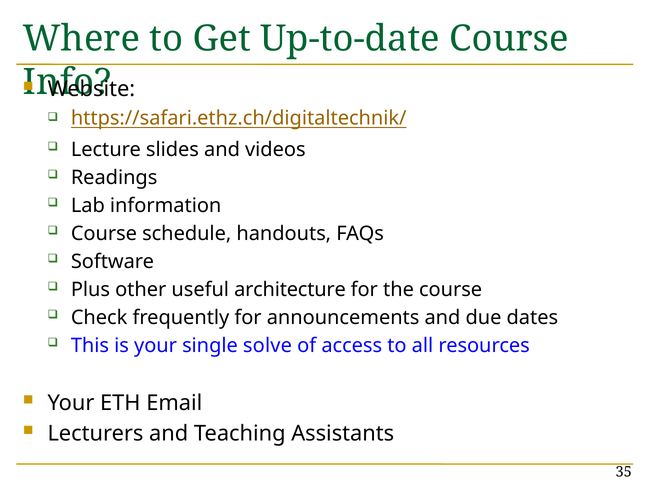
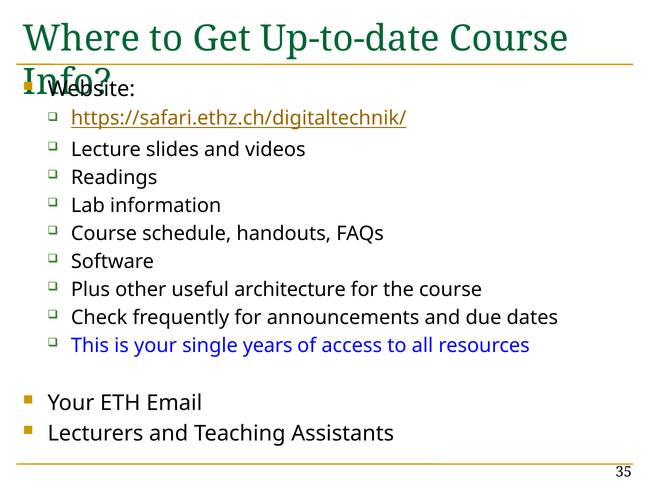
solve: solve -> years (268, 346)
